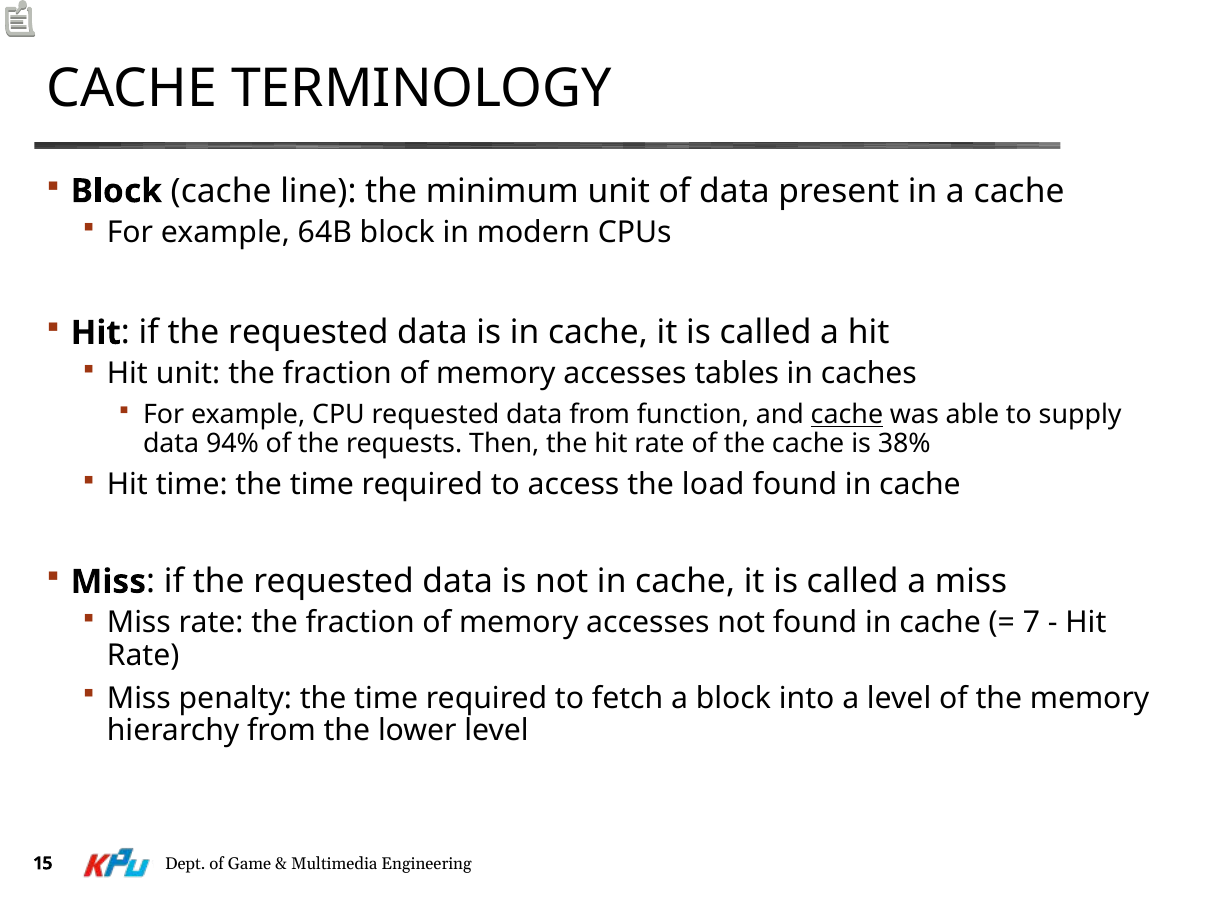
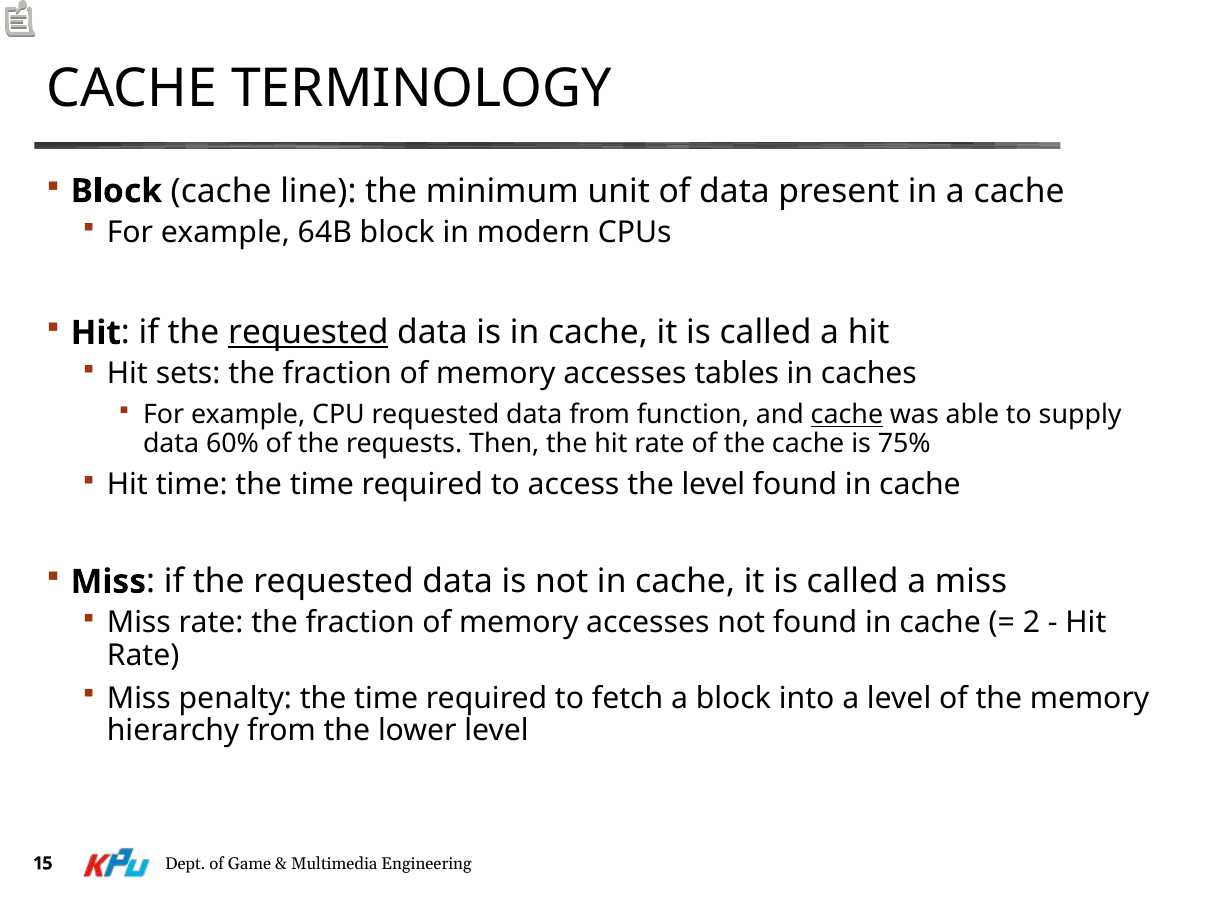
requested underline: none -> present (308, 333)
Hit unit: unit -> sets (188, 374)
94%: 94% -> 60% (232, 443)
38%: 38% -> 75% (904, 443)
the load: load -> level (713, 484)
7: 7 -> 2 (1031, 622)
